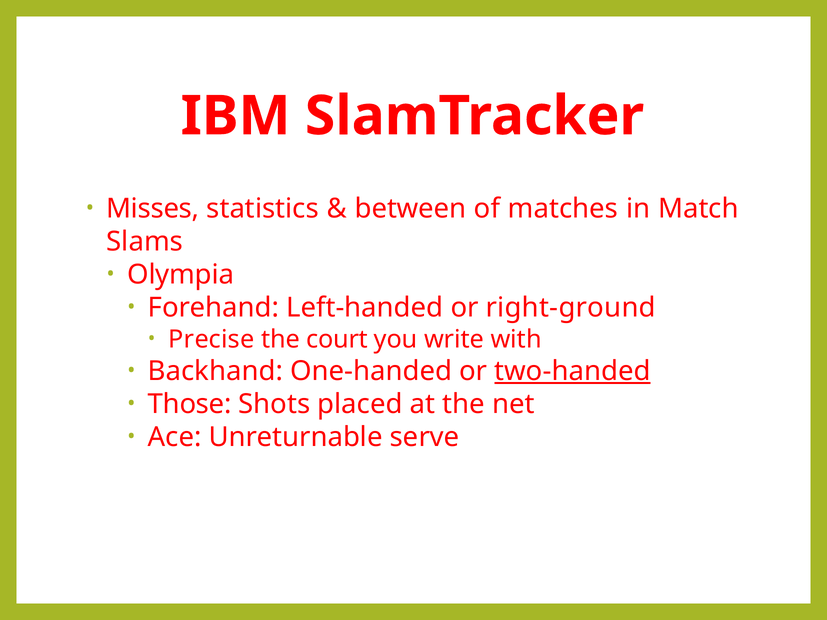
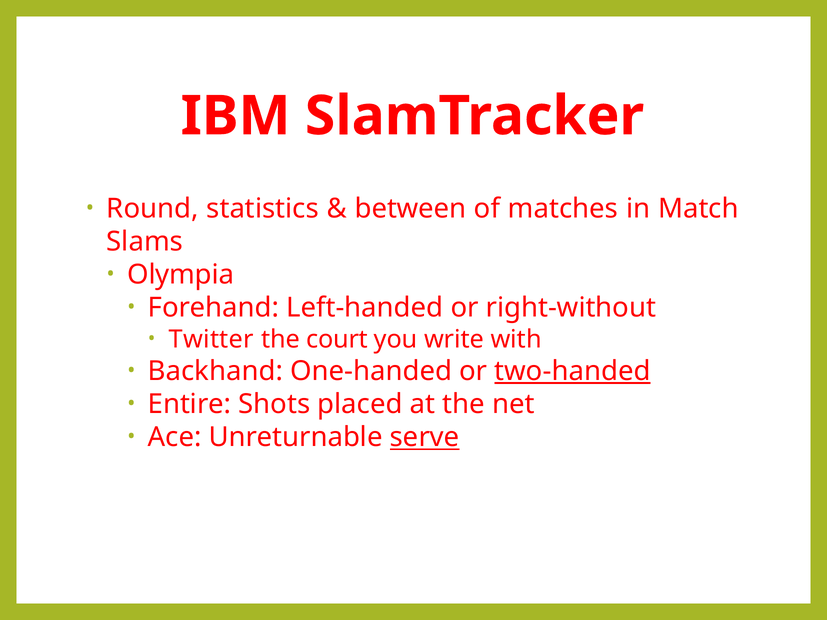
Misses: Misses -> Round (152, 209)
right-ground: right-ground -> right-without (571, 308)
Precise: Precise -> Twitter (211, 339)
Those: Those -> Entire (190, 404)
serve underline: none -> present (425, 437)
